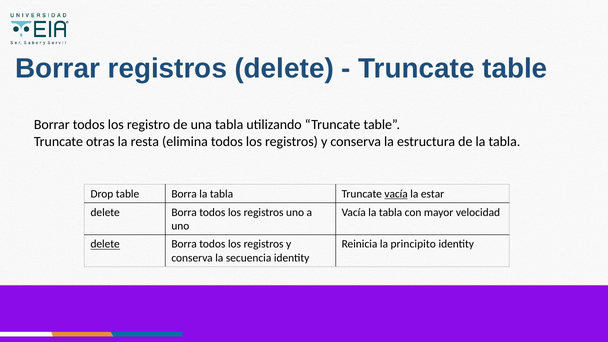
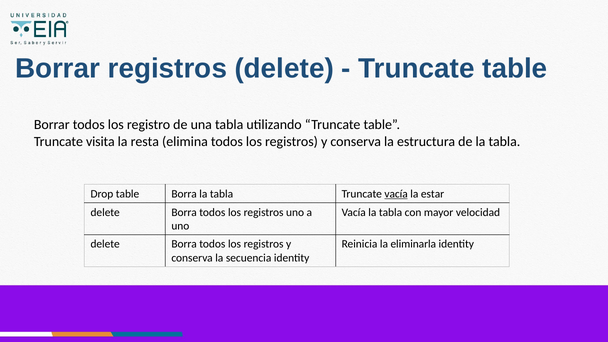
otras: otras -> visita (100, 141)
delete underline: present -> none (105, 244)
principito: principito -> eliminarla (413, 244)
